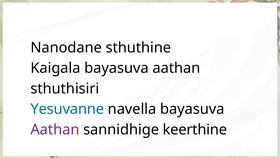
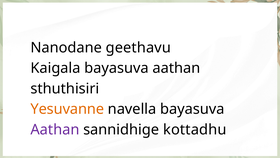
sthuthine: sthuthine -> geethavu (138, 48)
Yesuvanne colour: blue -> orange (67, 109)
keerthine: keerthine -> kottadhu (195, 129)
